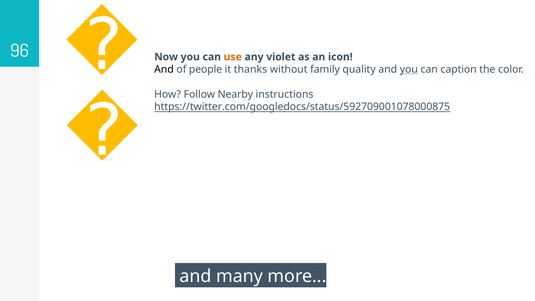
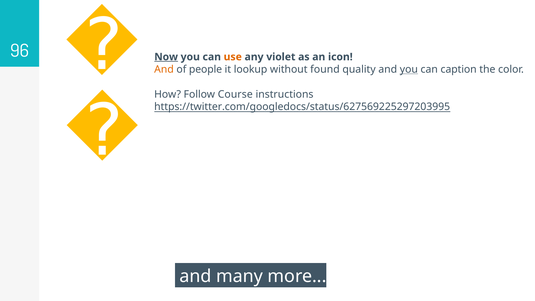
Now underline: none -> present (166, 57)
And colour: black -> orange (164, 69)
thanks: thanks -> lookup (251, 69)
family: family -> found (325, 69)
Nearby: Nearby -> Course (235, 94)
https://twitter.com/googledocs/status/592709001078000875: https://twitter.com/googledocs/status/592709001078000875 -> https://twitter.com/googledocs/status/627569225297203995 (302, 107)
